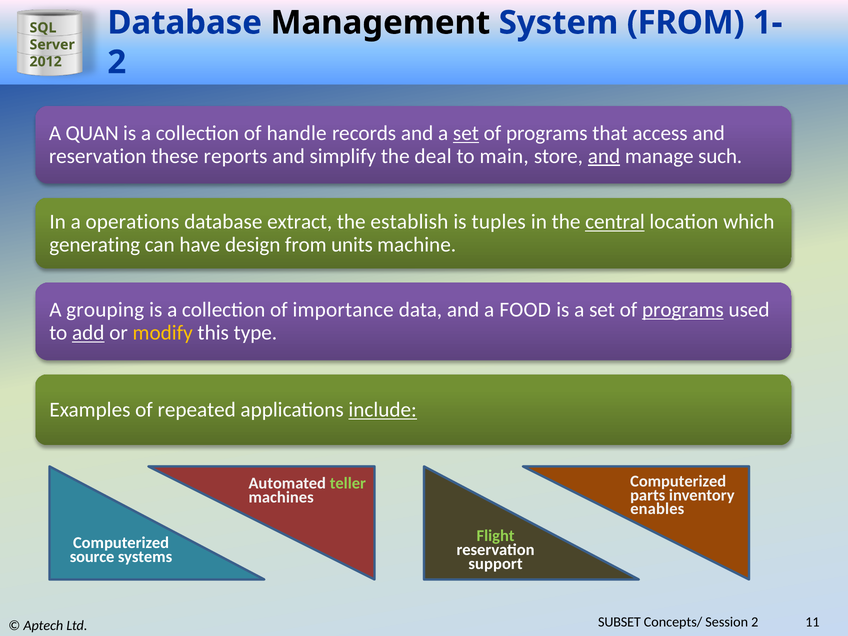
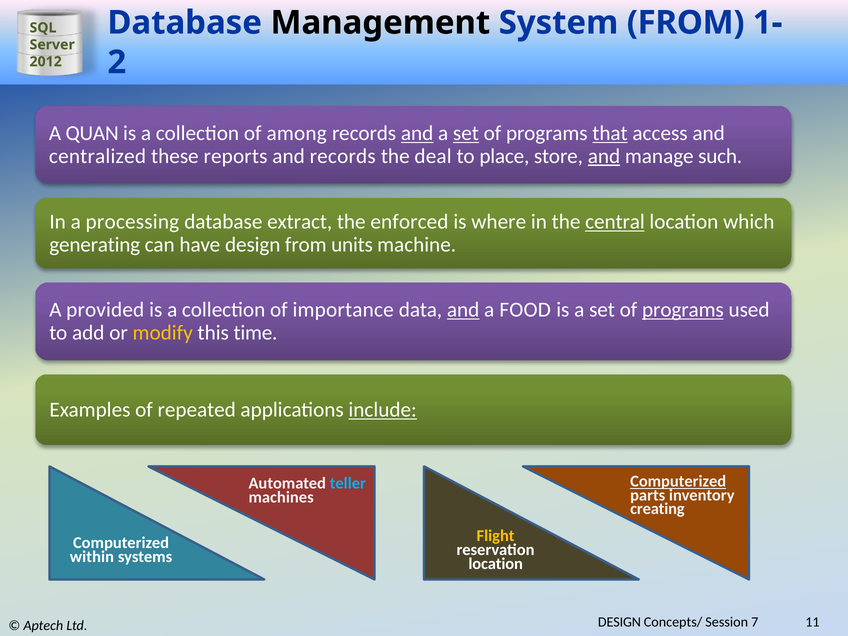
handle: handle -> among (297, 133)
and underline: none -> present (417, 133)
that underline: none -> present (610, 133)
reservation: reservation -> centralized (98, 156)
and simplify: simplify -> records (343, 156)
main: main -> place (504, 156)
operations: operations -> processing (132, 222)
establish: establish -> enforced (409, 222)
tuples: tuples -> where (499, 222)
grouping: grouping -> provided (105, 310)
and underline: none -> present (463, 310)
add underline: present -> none (88, 333)
type: type -> time (256, 333)
Computerized underline: none -> present (678, 481)
teller colour: light green -> light blue (348, 483)
enables: enables -> creating (657, 509)
Flight colour: light green -> yellow (496, 536)
source: source -> within (92, 557)
support: support -> location (496, 564)
SUBSET: SUBSET -> DESIGN (619, 622)
Session 2: 2 -> 7 (755, 622)
